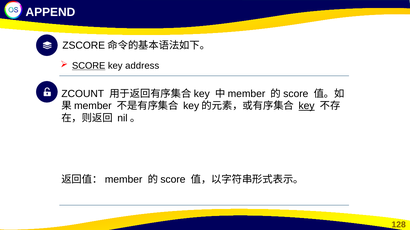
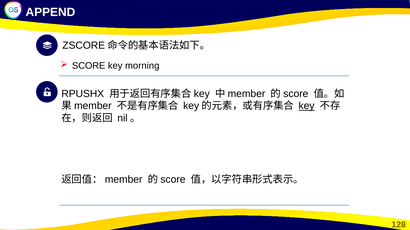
SCORE underline: present -> none (89, 66)
address: address -> morning (142, 66)
ZCOUNT: ZCOUNT -> RPUSHX (83, 94)
